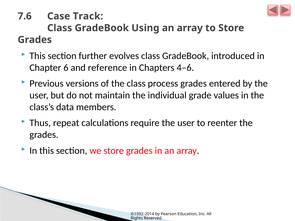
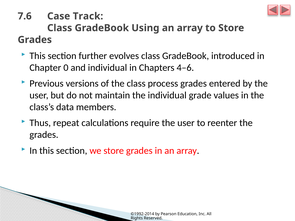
6: 6 -> 0 (66, 68)
and reference: reference -> individual (107, 68)
